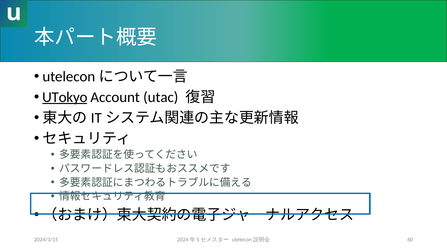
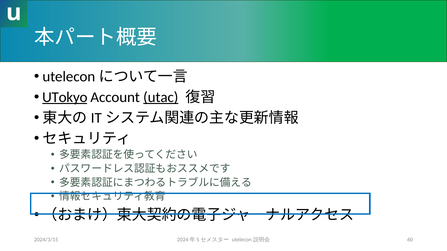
utac underline: none -> present (161, 97)
